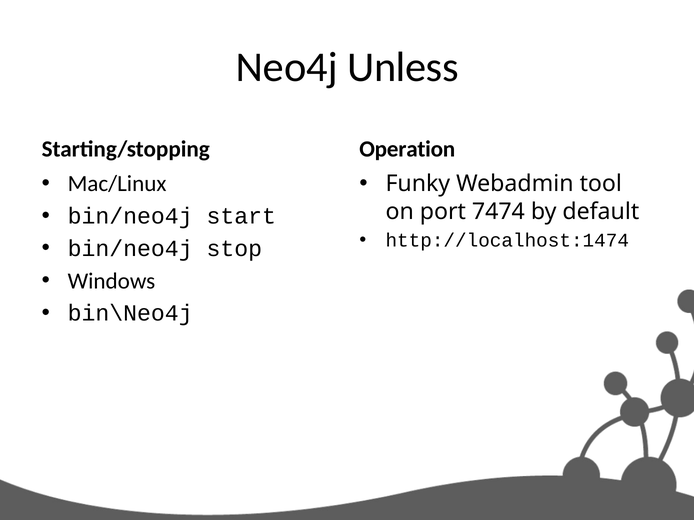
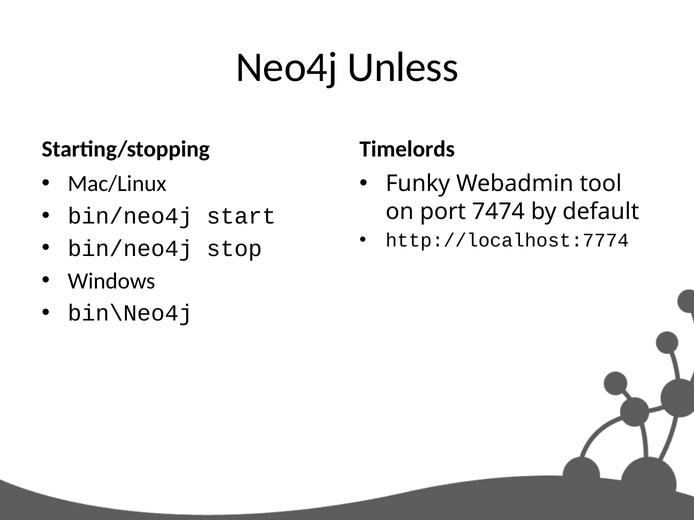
Operation: Operation -> Timelords (407, 149)
http://localhost:1474: http://localhost:1474 -> http://localhost:7774 (507, 241)
